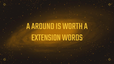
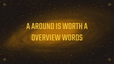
EXTENSION: EXTENSION -> OVERVIEW (46, 37)
